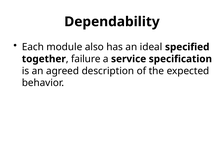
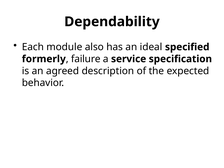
together: together -> formerly (44, 59)
